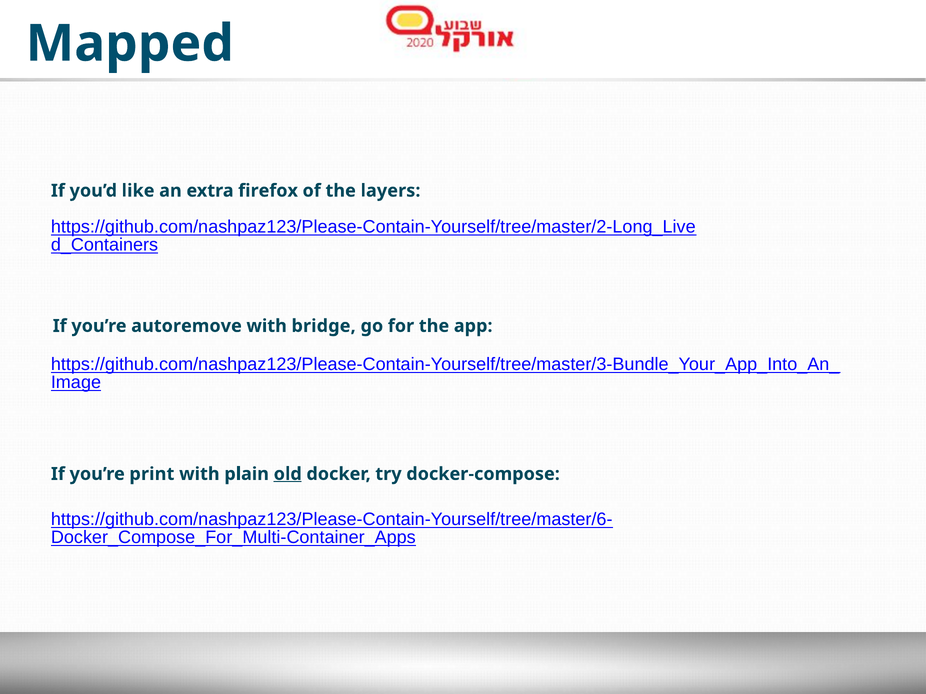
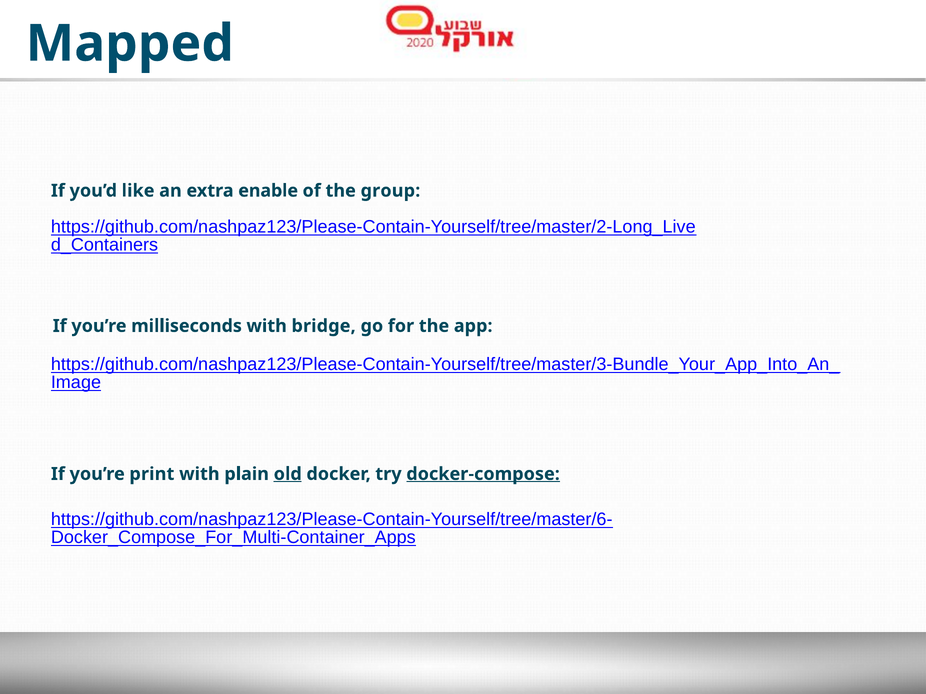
firefox: firefox -> enable (268, 191)
layers: layers -> group (390, 191)
autoremove: autoremove -> milliseconds (187, 326)
docker-compose underline: none -> present (483, 474)
